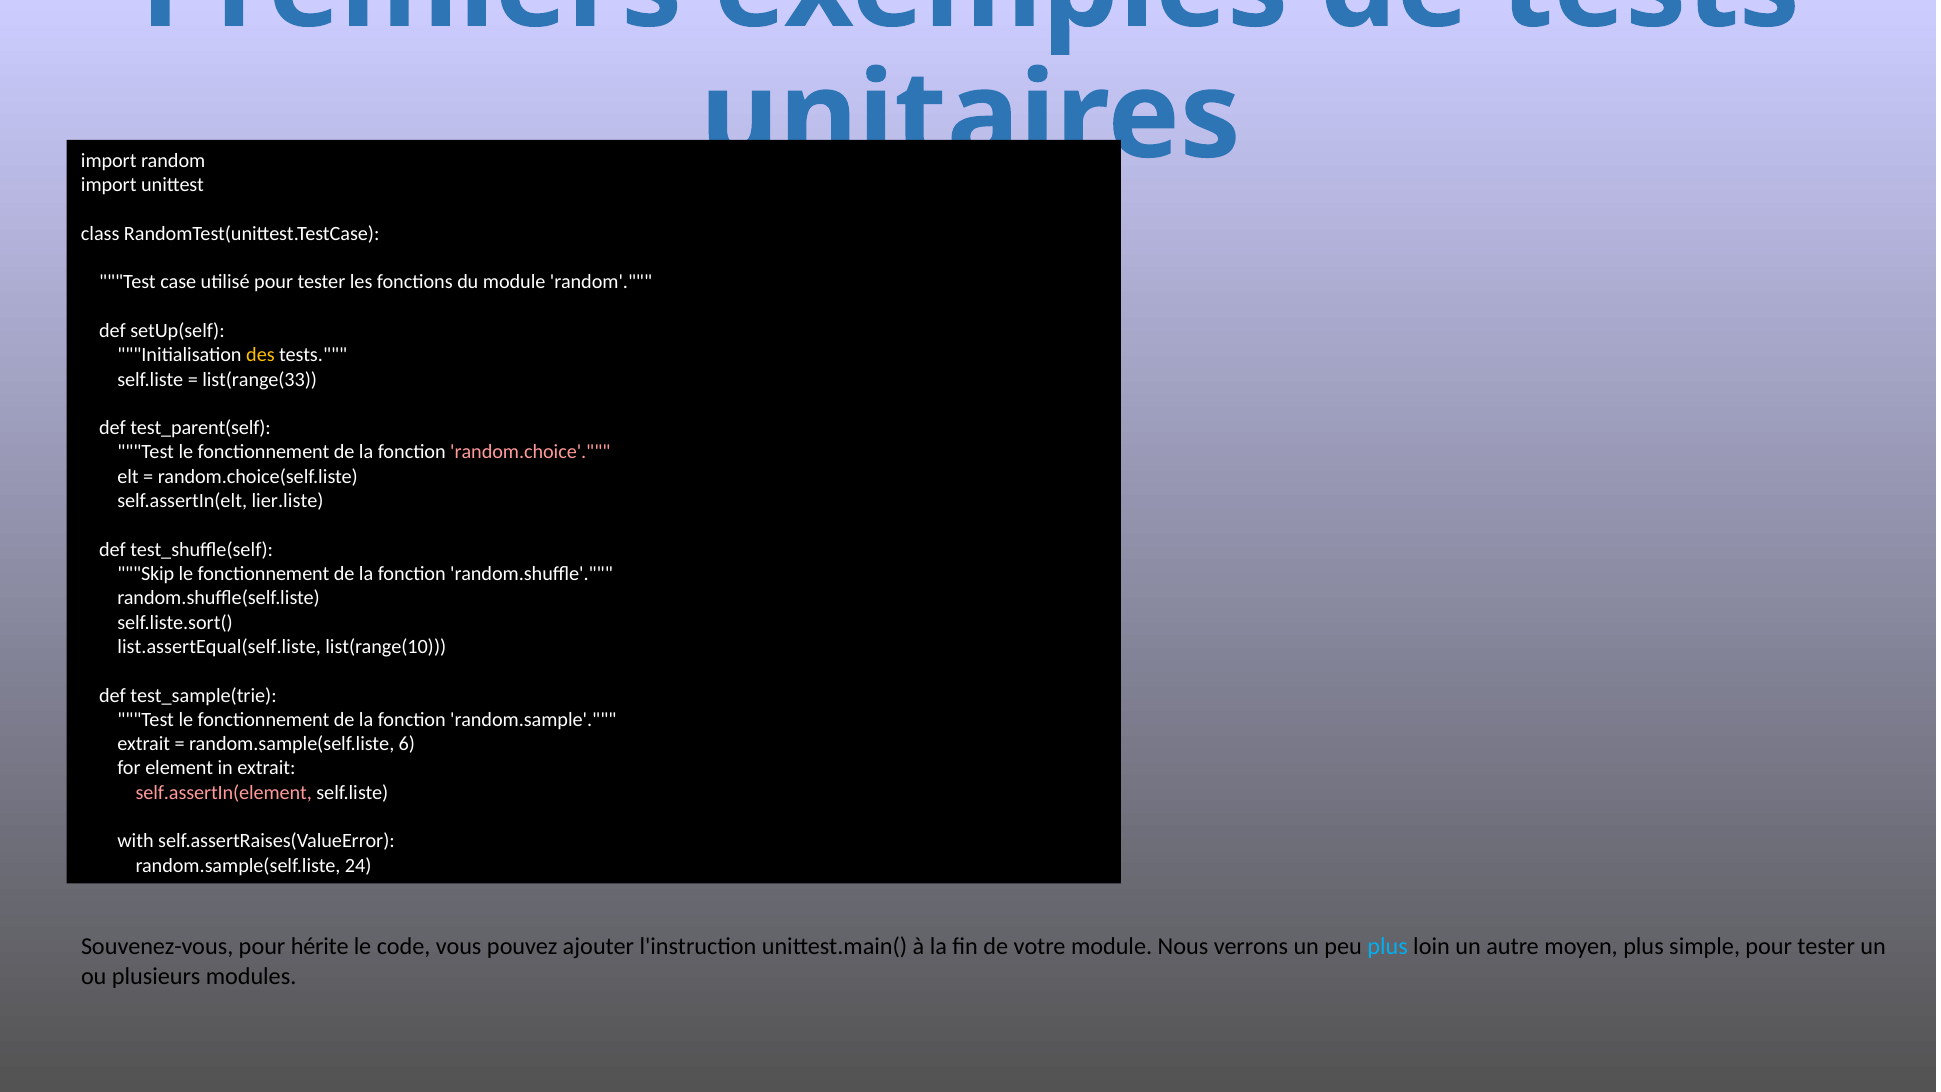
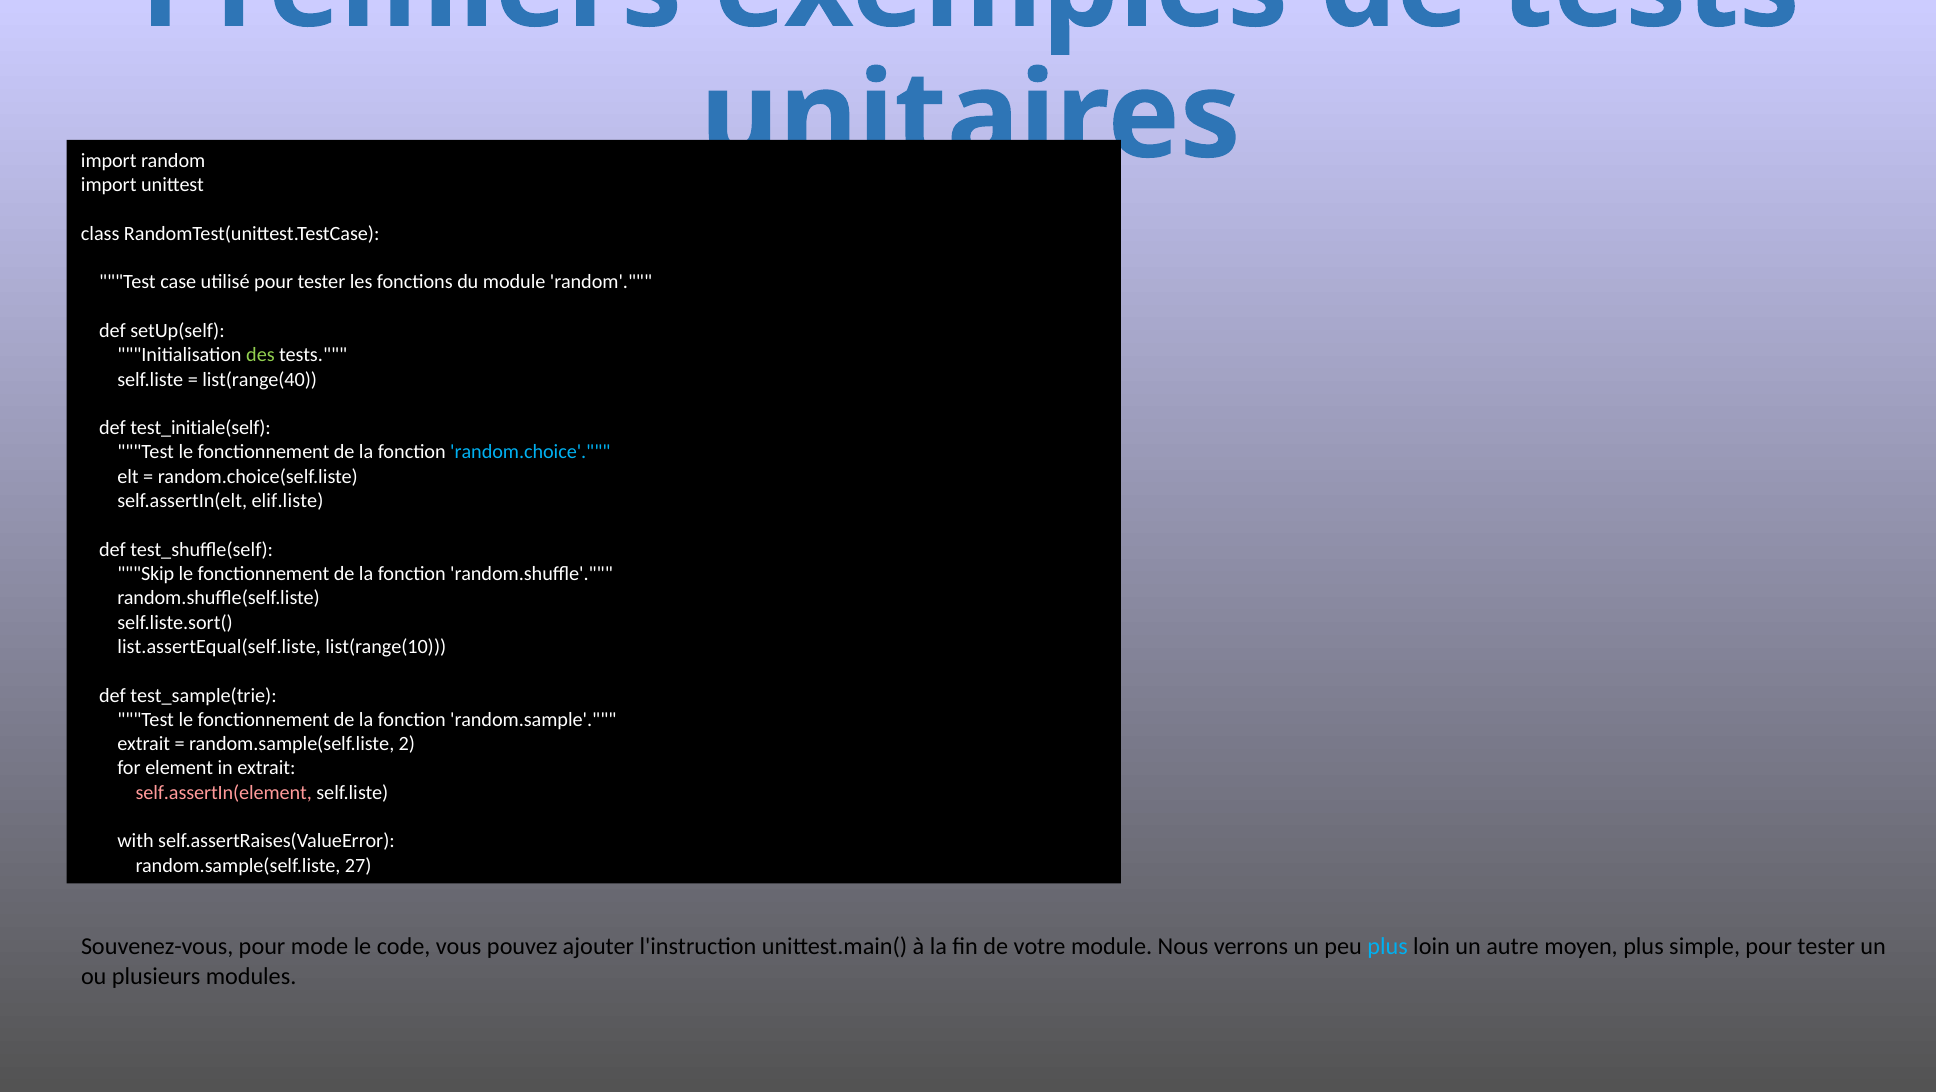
des colour: yellow -> light green (260, 355)
list(range(33: list(range(33 -> list(range(40 (260, 379)
test_parent(self: test_parent(self -> test_initiale(self (201, 428)
random.choice colour: pink -> light blue (530, 452)
lier.liste: lier.liste -> elif.liste (288, 501)
6: 6 -> 2 (407, 744)
24: 24 -> 27 (358, 865)
hérite: hérite -> mode (320, 947)
